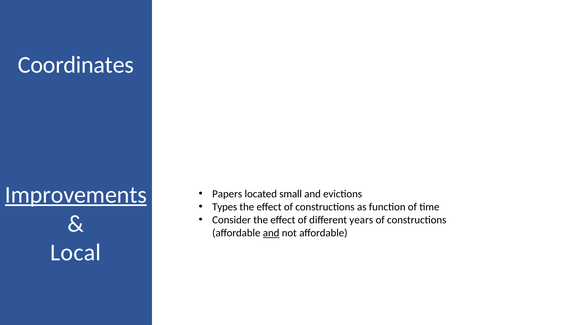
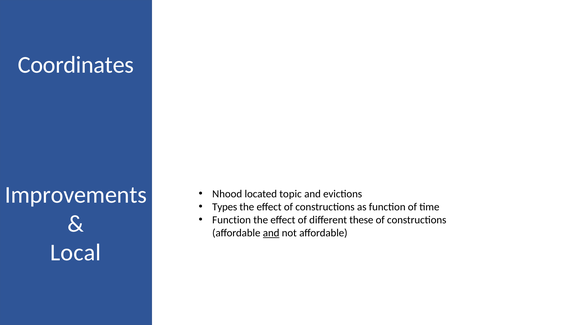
Improvements underline: present -> none (76, 195)
Papers: Papers -> Nhood (227, 194)
small: small -> topic (291, 194)
Consider: Consider -> Function (232, 220)
years: years -> these (361, 220)
